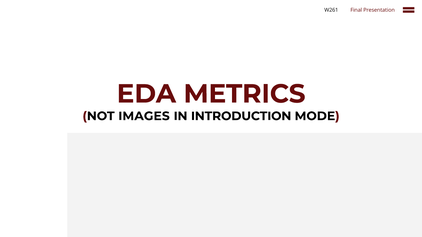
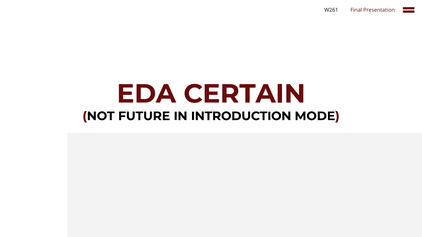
METRICS: METRICS -> CERTAIN (244, 94)
IMAGES: IMAGES -> FUTURE (144, 116)
